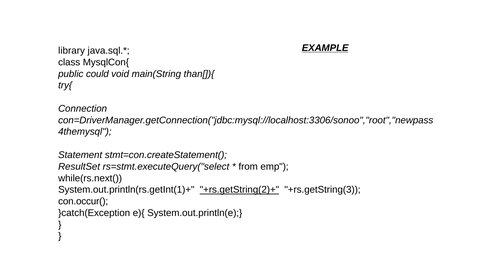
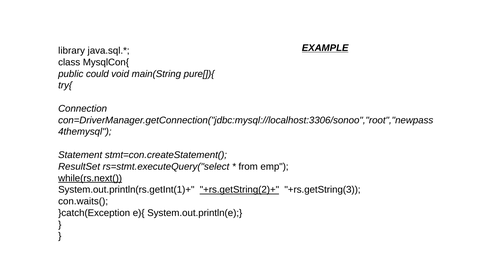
than[]){: than[]){ -> pure[]){ (199, 74)
while(rs.next( underline: none -> present (90, 178)
con.occur(: con.occur( -> con.waits( (83, 202)
